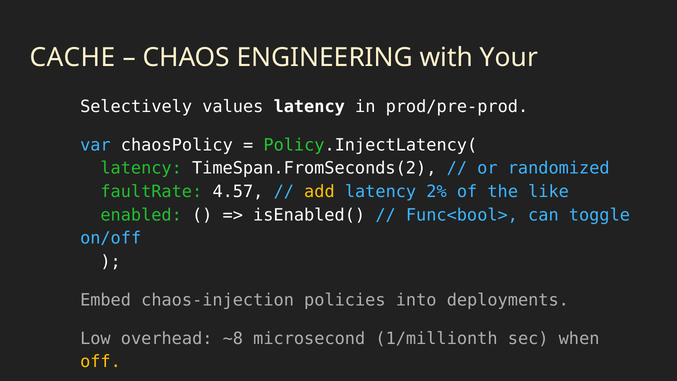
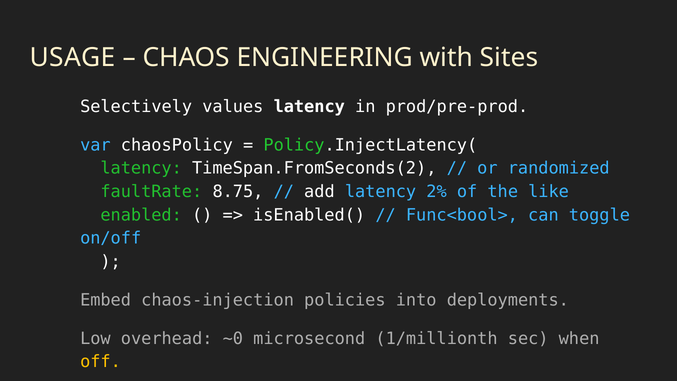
CACHE: CACHE -> USAGE (73, 57)
Your: Your -> Sites (509, 57)
4.57: 4.57 -> 8.75 (238, 192)
add colour: yellow -> white (319, 192)
~8: ~8 -> ~0 (233, 338)
